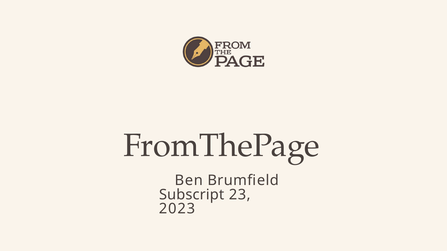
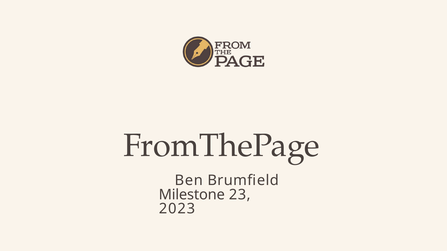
Subscript: Subscript -> Milestone (192, 195)
